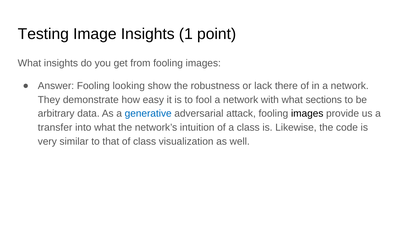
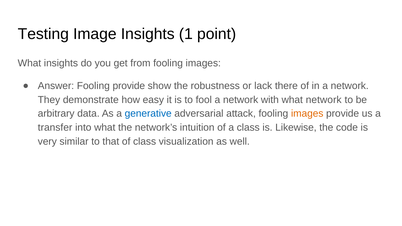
Fooling looking: looking -> provide (129, 86)
what sections: sections -> network (324, 100)
images colour: black -> orange (307, 114)
